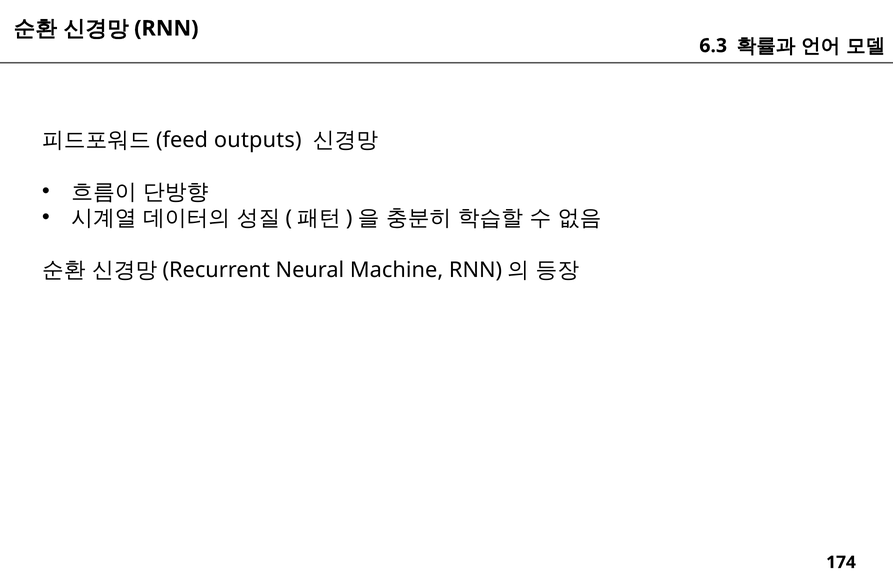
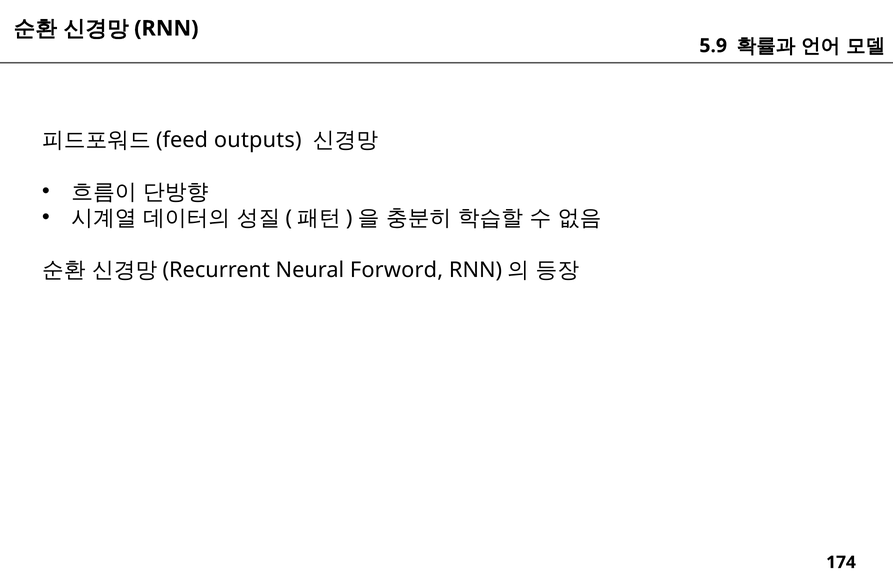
6.3: 6.3 -> 5.9 (713, 46)
Machine: Machine -> Forword (397, 270)
